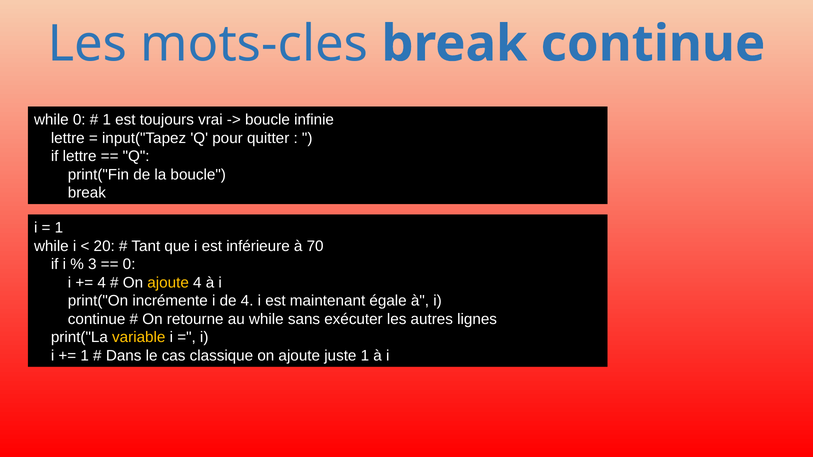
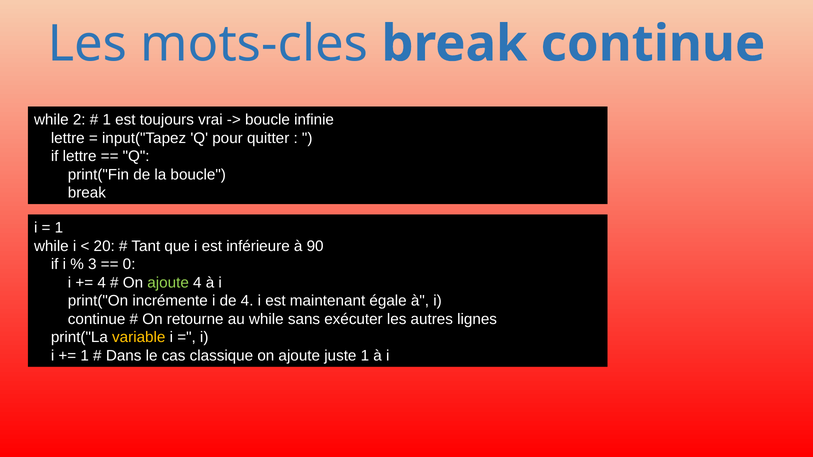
while 0: 0 -> 2 (79, 120)
70: 70 -> 90 (315, 246)
ajoute colour: yellow -> light green (168, 283)
